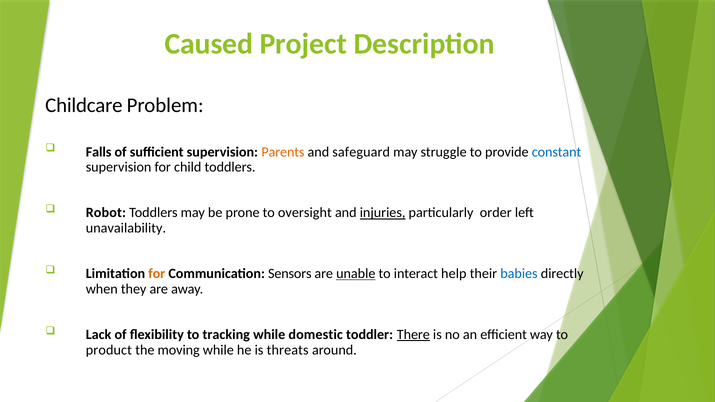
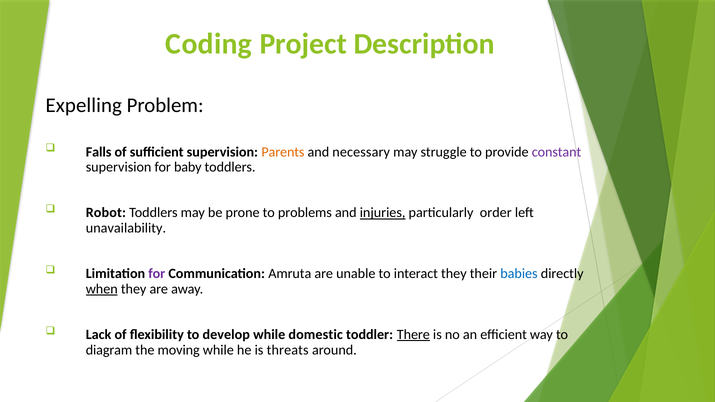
Caused: Caused -> Coding (209, 44)
Childcare: Childcare -> Expelling (84, 105)
safeguard: safeguard -> necessary (361, 152)
constant colour: blue -> purple (557, 152)
child: child -> baby (188, 167)
oversight: oversight -> problems (305, 213)
for colour: orange -> purple (157, 274)
Sensors: Sensors -> Amruta (290, 274)
unable underline: present -> none (356, 274)
interact help: help -> they (454, 274)
when underline: none -> present (102, 289)
tracking: tracking -> develop (226, 335)
product: product -> diagram (109, 350)
